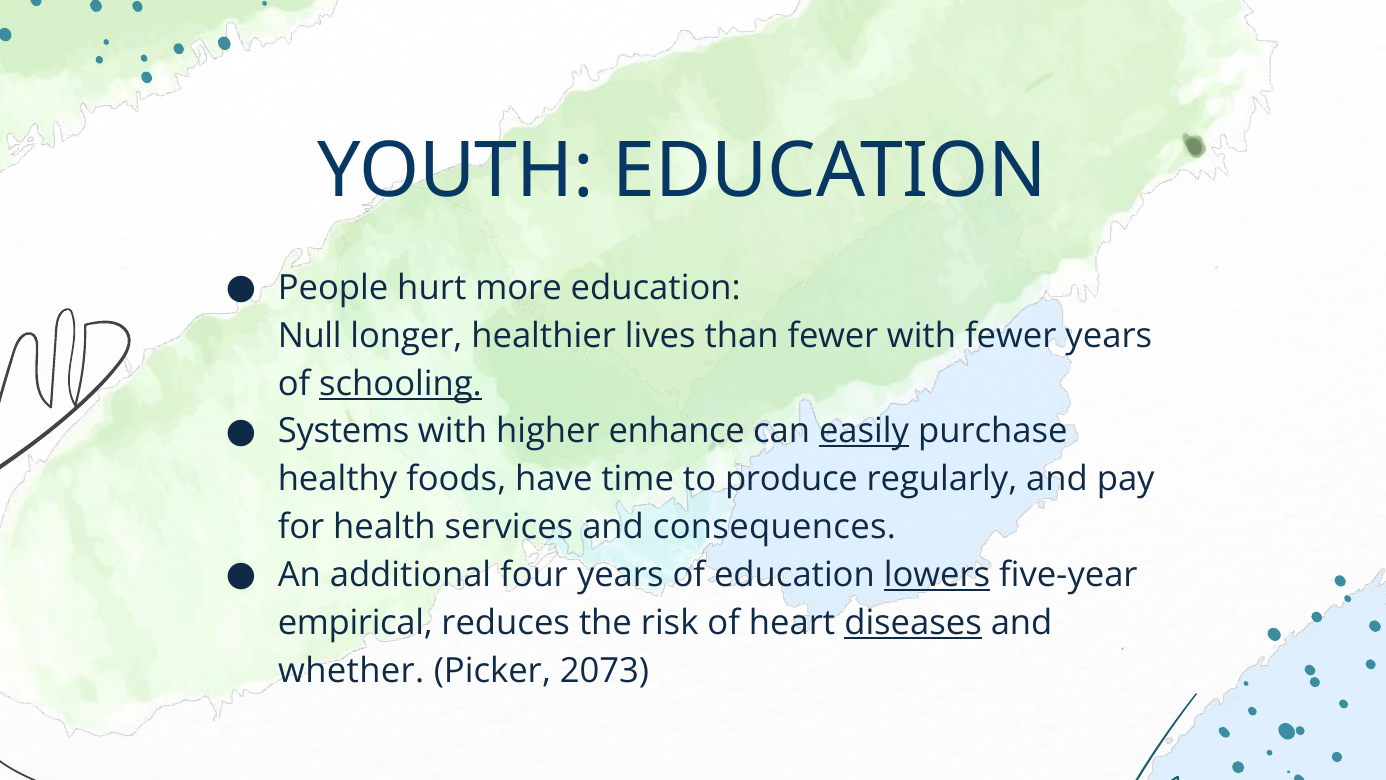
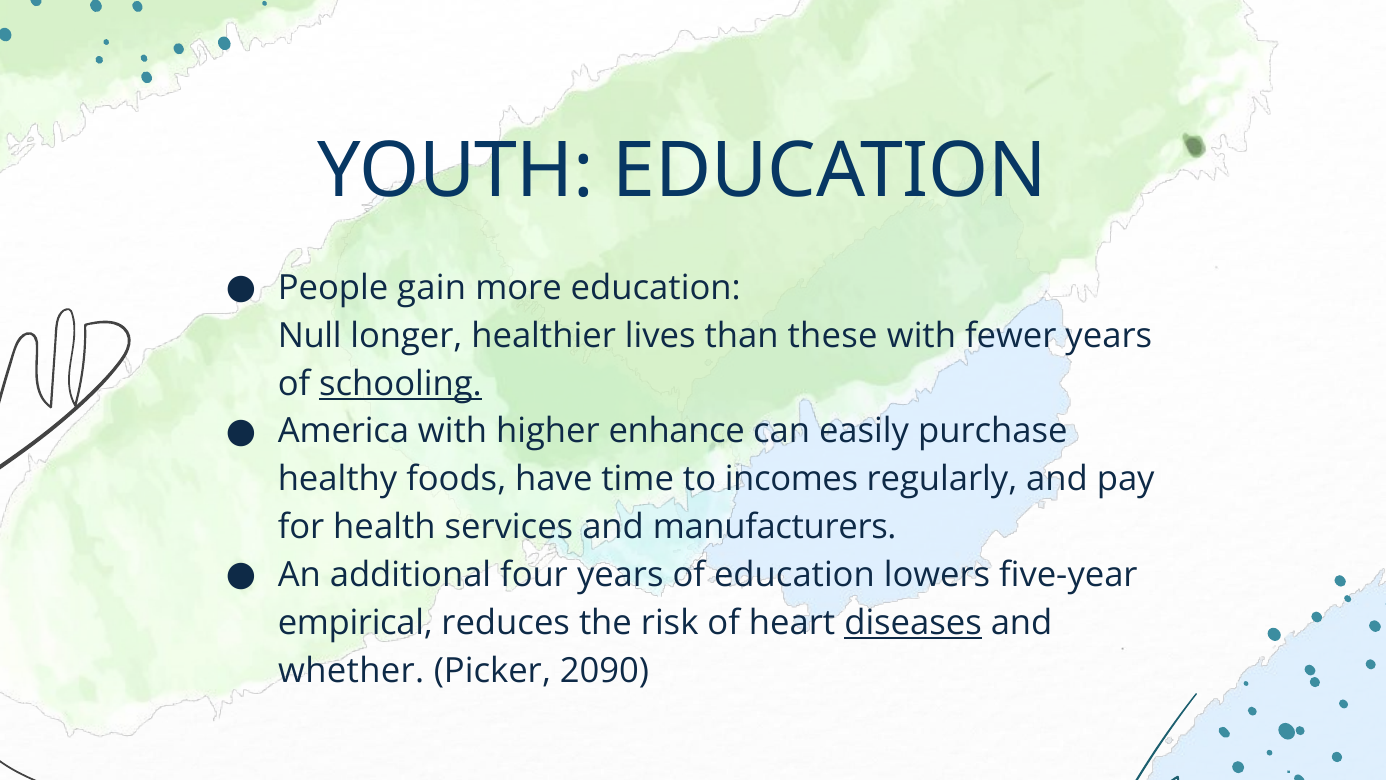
hurt: hurt -> gain (432, 288)
than fewer: fewer -> these (833, 336)
Systems: Systems -> America (343, 431)
easily underline: present -> none (864, 431)
produce: produce -> incomes (791, 479)
consequences: consequences -> manufacturers (775, 527)
lowers underline: present -> none (937, 575)
2073: 2073 -> 2090 (604, 670)
